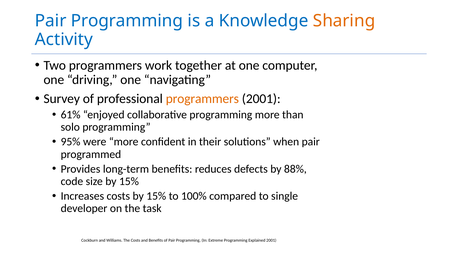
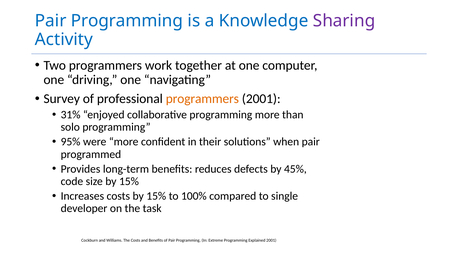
Sharing colour: orange -> purple (344, 21)
61%: 61% -> 31% (71, 115)
88%: 88% -> 45% (295, 169)
